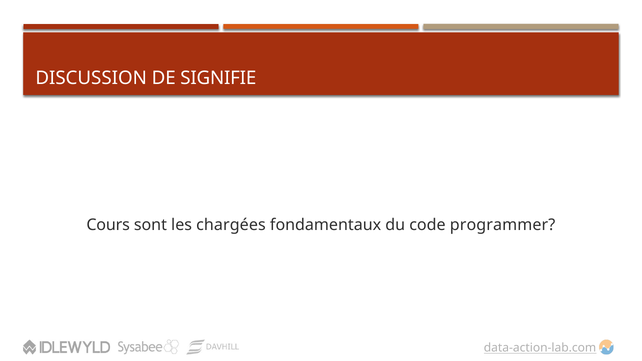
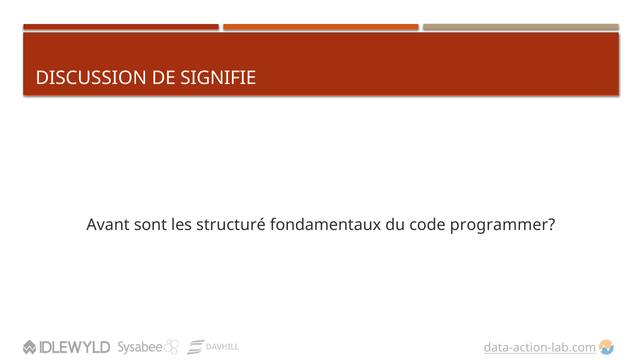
Cours: Cours -> Avant (108, 225)
chargées: chargées -> structuré (231, 225)
